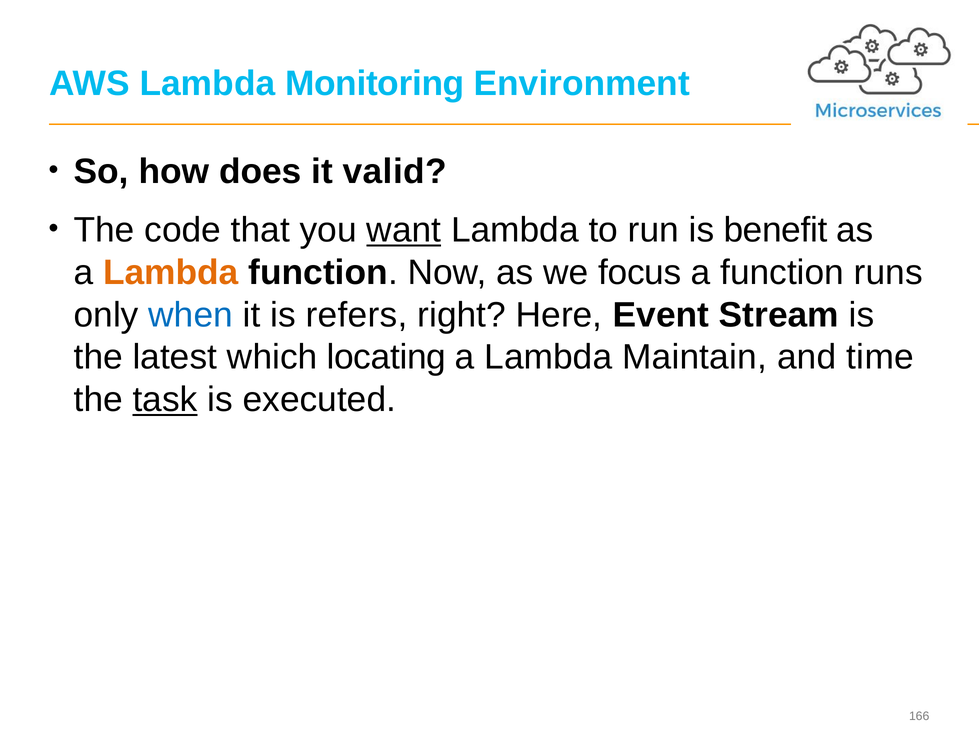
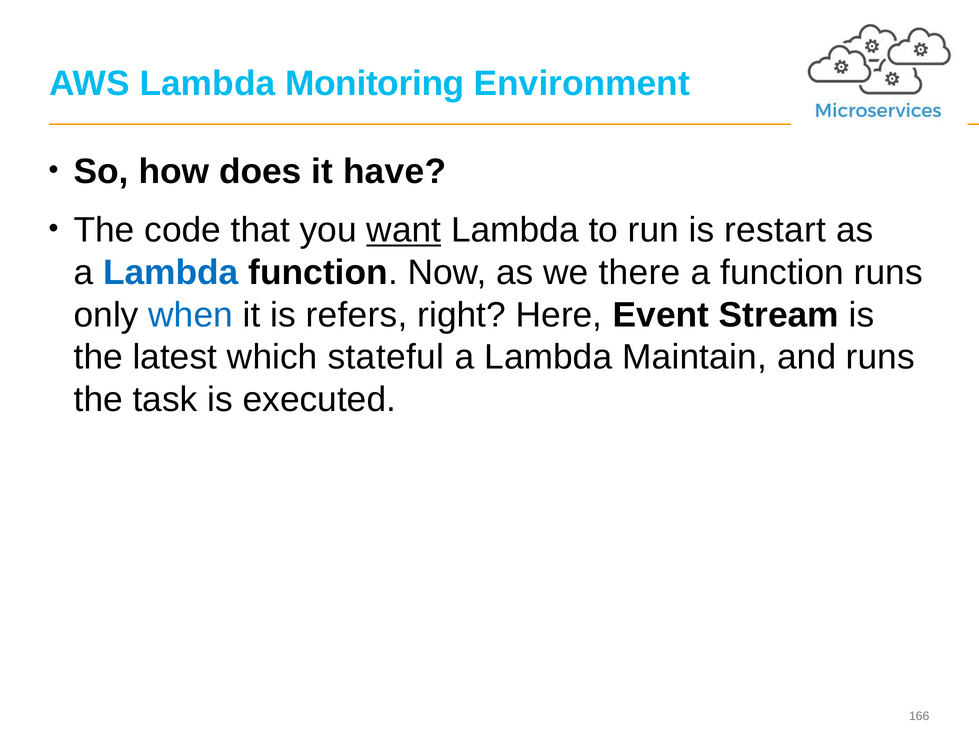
valid: valid -> have (395, 172)
benefit: benefit -> restart (775, 230)
Lambda colour: orange -> blue (171, 273)
focus: focus -> there (640, 273)
locating: locating -> stateful (386, 357)
and time: time -> runs (880, 357)
task underline: present -> none (165, 400)
